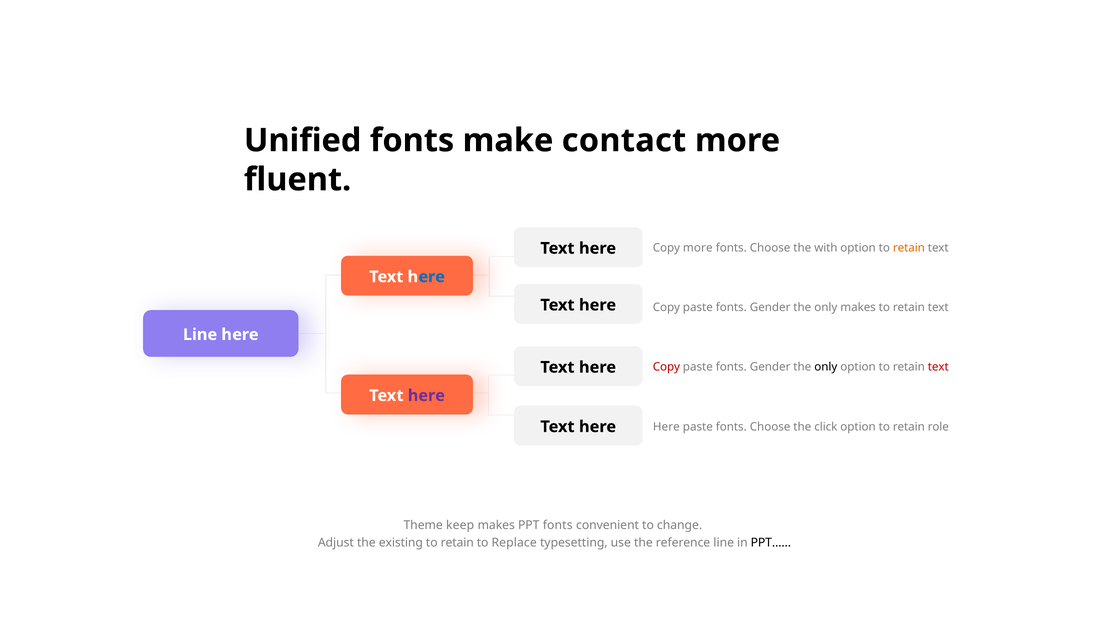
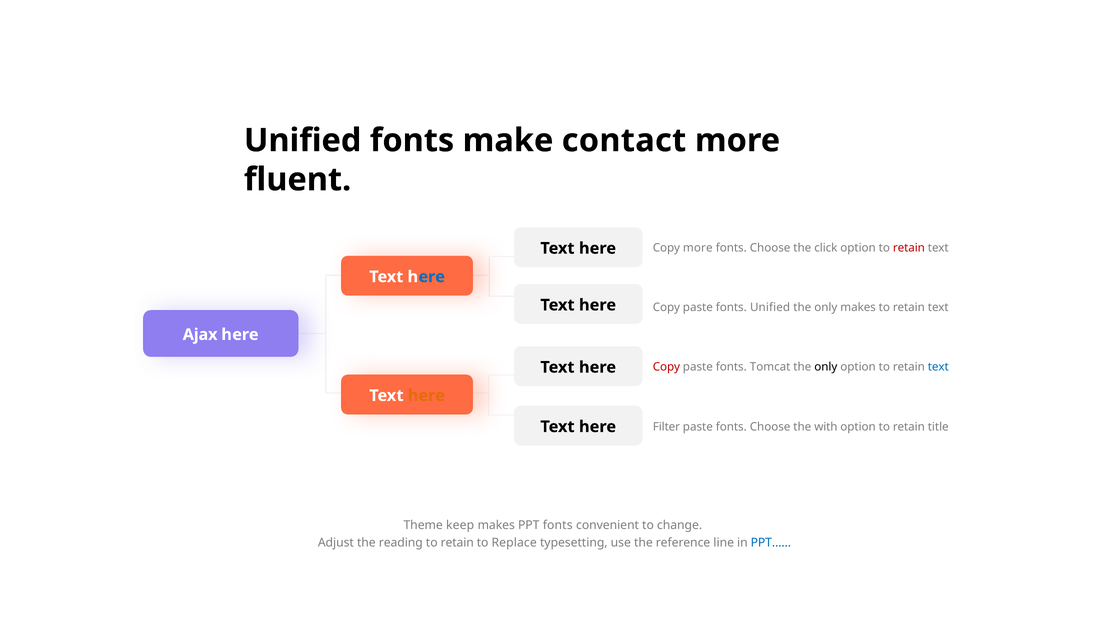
with: with -> click (826, 248)
retain colour: orange -> red (909, 248)
Gender: Gender -> Unified (770, 307)
Line: Line -> Ajax (200, 334)
Gender: Gender -> Tomcat (770, 367)
text colour: red -> blue (938, 367)
here colour: purple -> orange (426, 395)
Here: Here -> Filter (666, 427)
click: click -> with (826, 427)
role: role -> title (938, 427)
existing: existing -> reading (401, 543)
PPT…… colour: black -> blue (771, 543)
